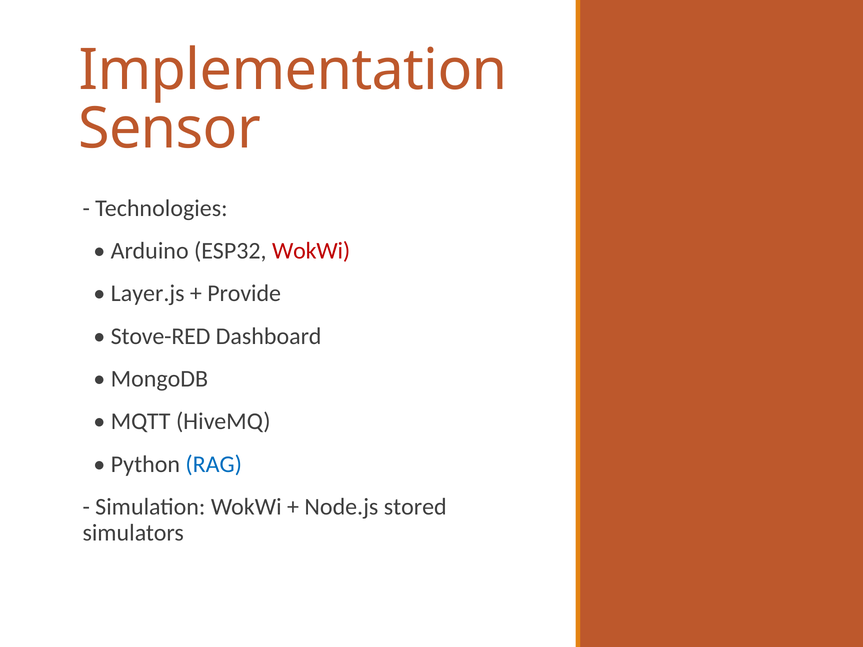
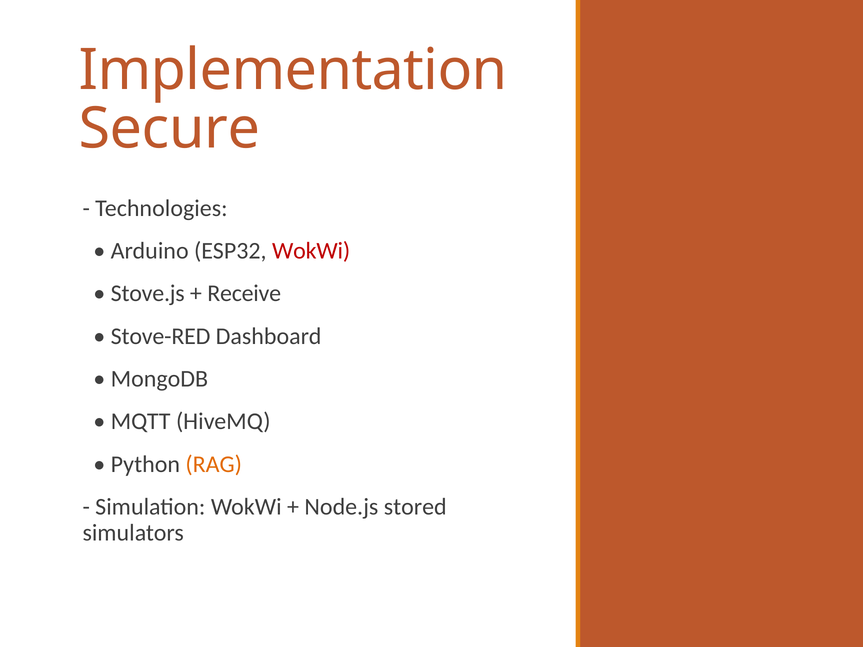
Sensor: Sensor -> Secure (169, 129)
Layer.js: Layer.js -> Stove.js (148, 294)
Provide: Provide -> Receive (244, 294)
RAG colour: blue -> orange (214, 464)
